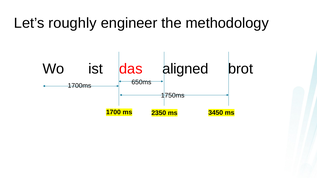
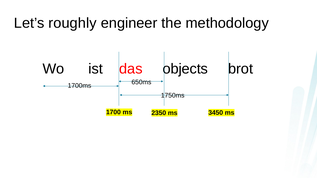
aligned: aligned -> objects (185, 69)
